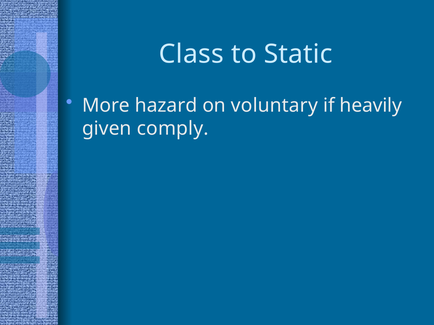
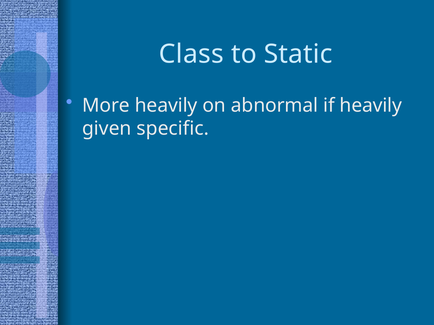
More hazard: hazard -> heavily (166, 106)
voluntary: voluntary -> abnormal (275, 106)
comply: comply -> specific (173, 129)
